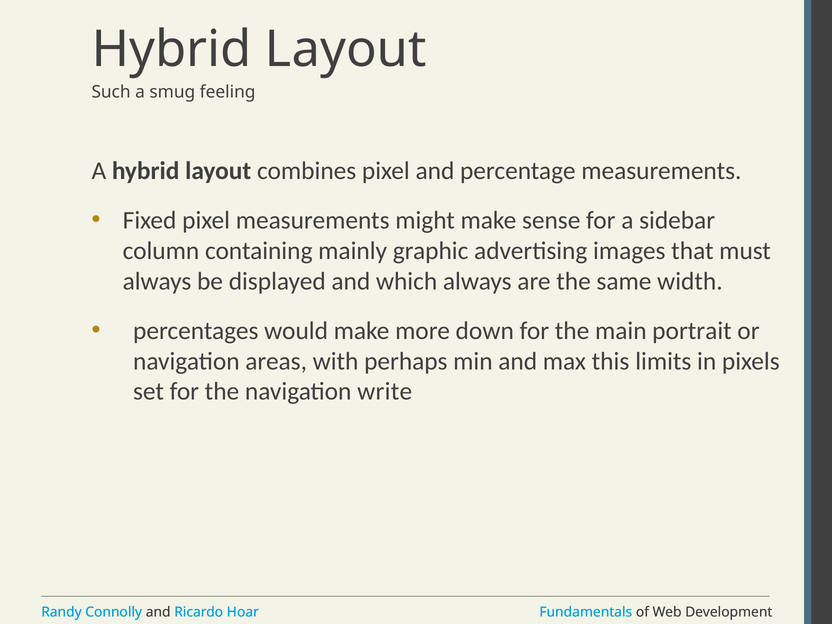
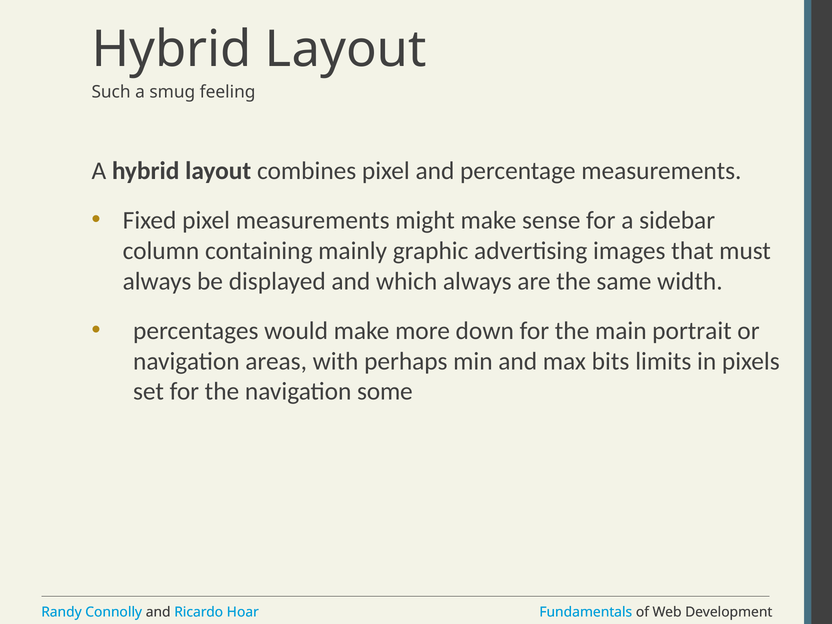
this: this -> bits (611, 361)
write: write -> some (385, 392)
